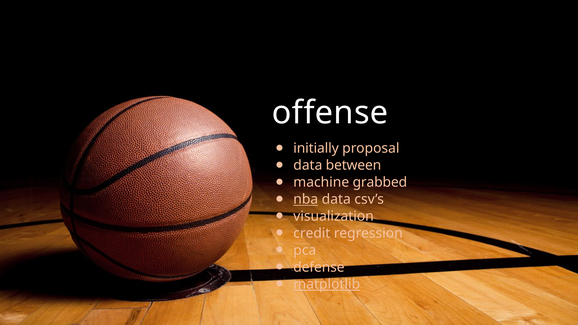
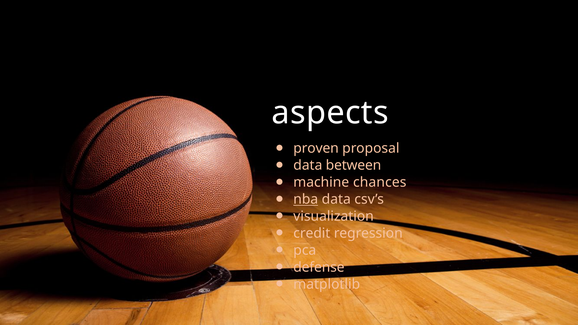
offense: offense -> aspects (330, 113)
initially: initially -> proven (316, 148)
grabbed: grabbed -> chances (380, 182)
matplotlib underline: present -> none (327, 284)
